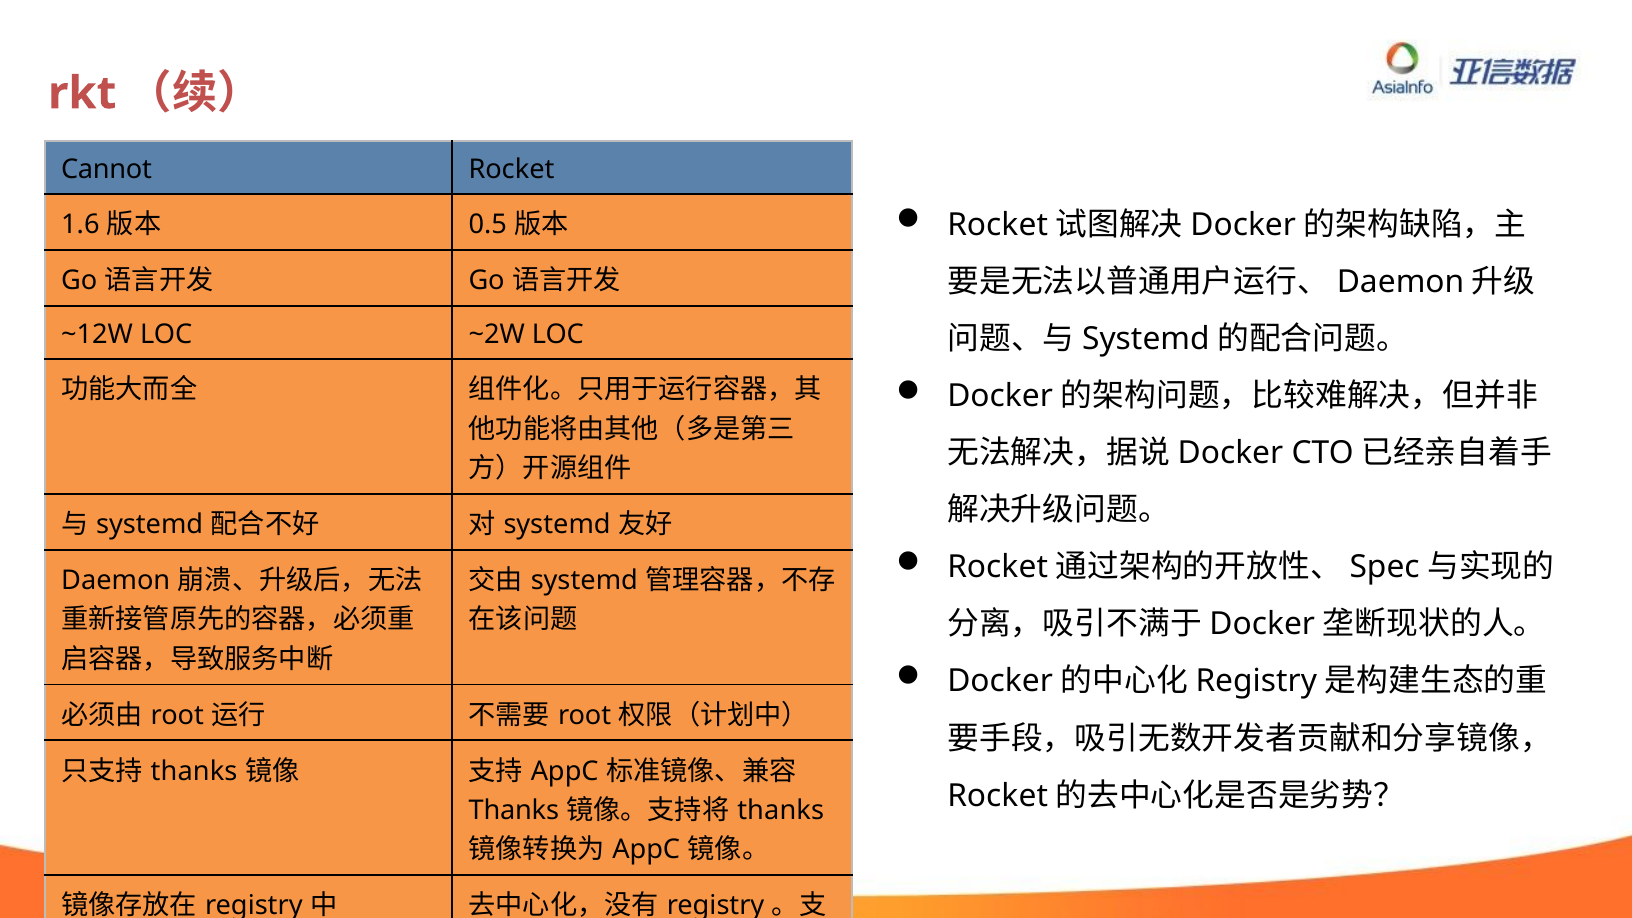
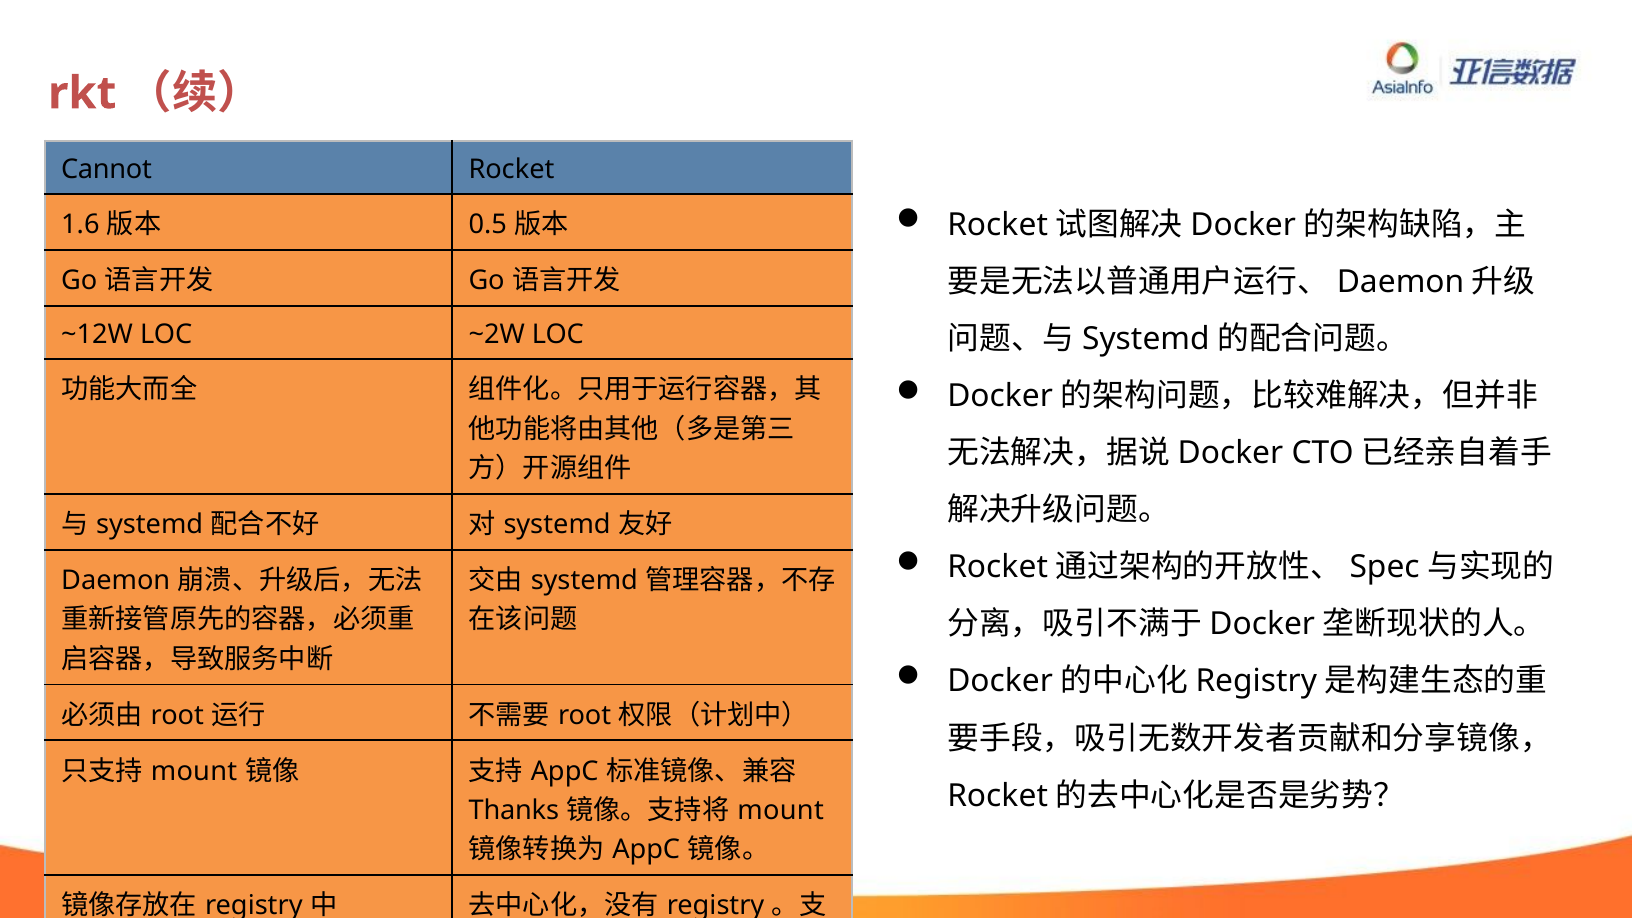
thanks: thanks -> mount (194, 771)
thanks: thanks -> mount (781, 811)
